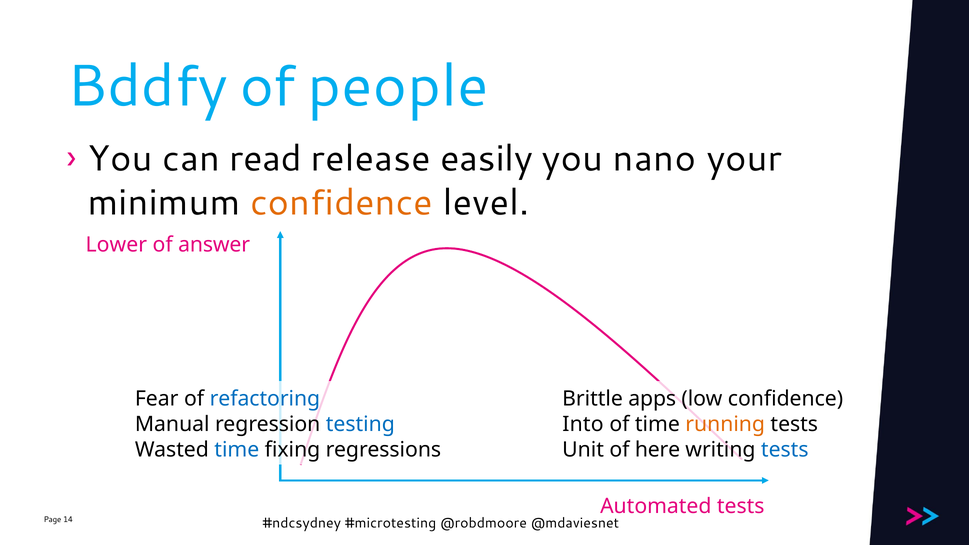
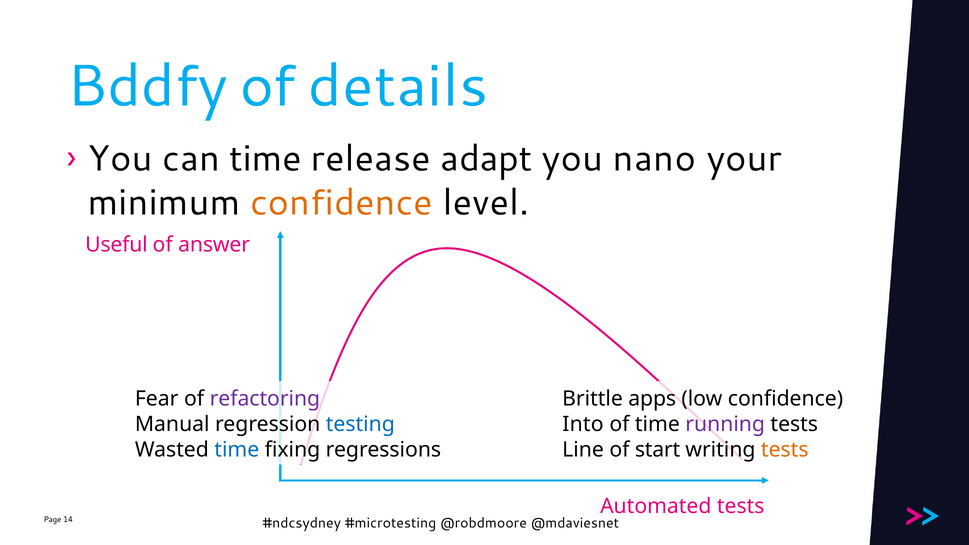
people: people -> details (398, 86)
can read: read -> time (266, 159)
easily: easily -> adapt (487, 159)
Lower: Lower -> Useful (116, 245)
refactoring colour: blue -> purple (265, 399)
running colour: orange -> purple (725, 424)
Unit: Unit -> Line (583, 450)
here: here -> start (658, 450)
tests colour: blue -> orange (785, 450)
